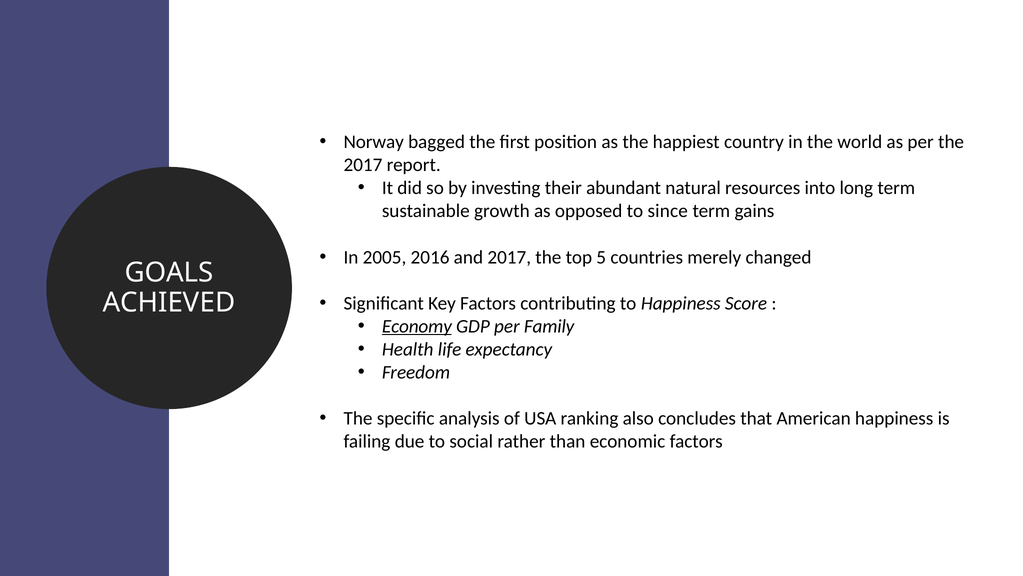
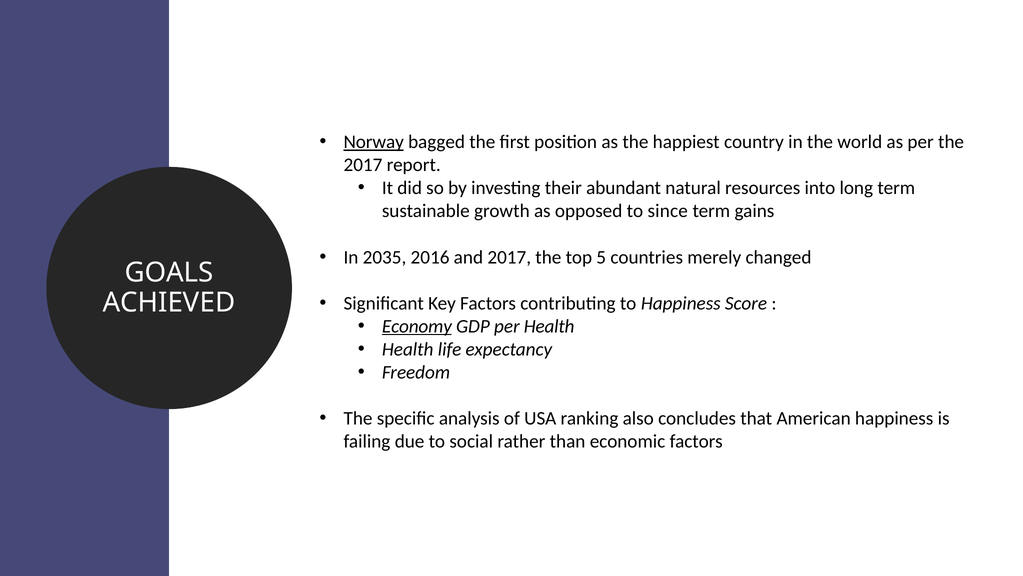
Norway underline: none -> present (374, 142)
2005: 2005 -> 2035 (385, 257)
per Family: Family -> Health (549, 326)
